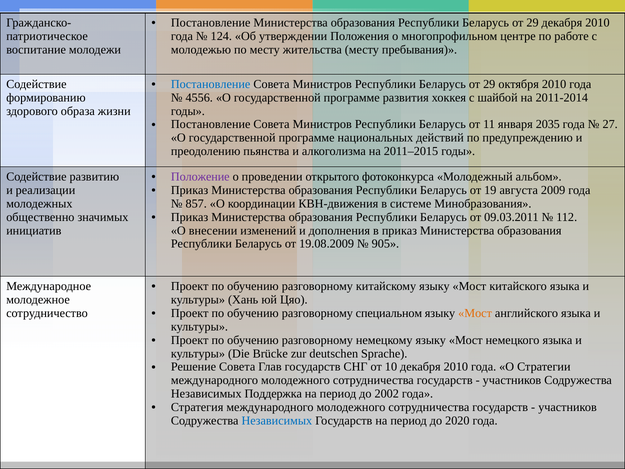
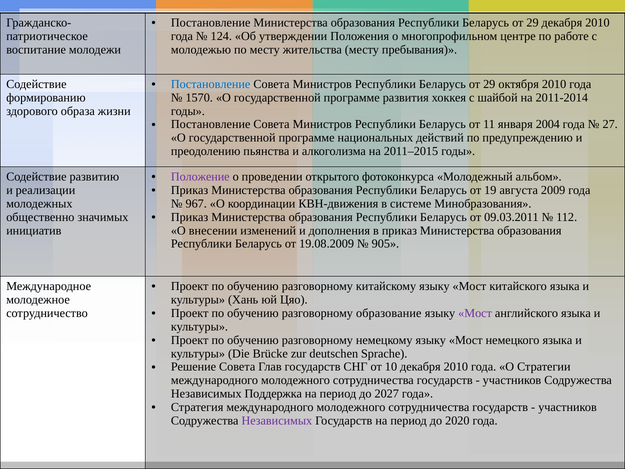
4556: 4556 -> 1570 (199, 98)
2035: 2035 -> 2004 (548, 124)
857: 857 -> 967 (196, 204)
специальном: специальном -> образование (389, 313)
Мост colour: orange -> purple (475, 313)
2002: 2002 -> 2027 (387, 394)
Независимых colour: blue -> purple (277, 420)
